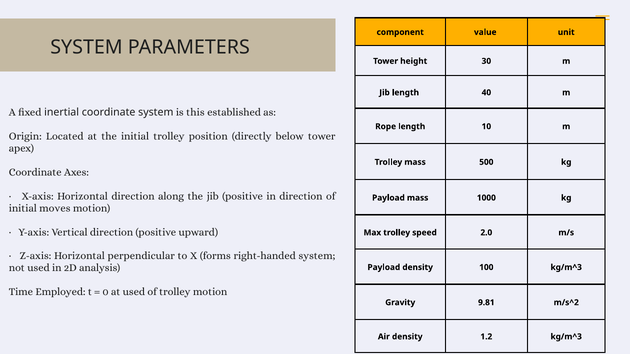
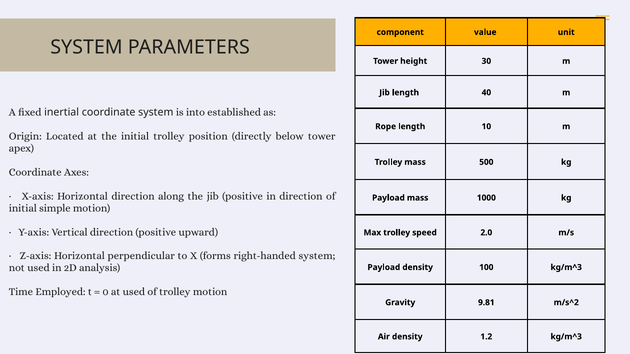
this: this -> into (196, 112)
moves: moves -> simple (55, 208)
